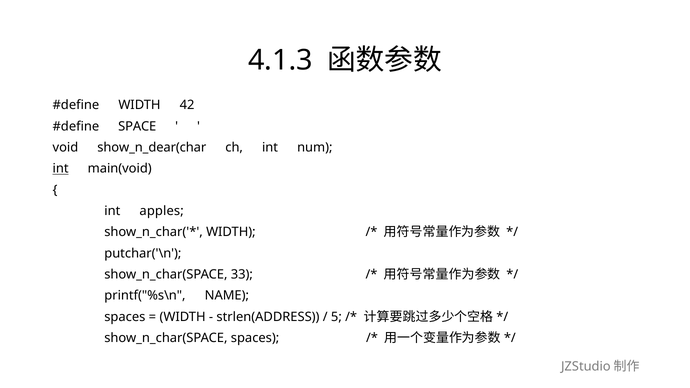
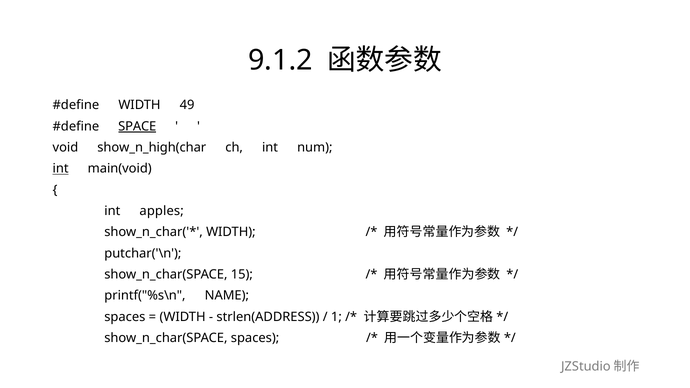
4.1.3: 4.1.3 -> 9.1.2 (280, 60)
42: 42 -> 49 (187, 105)
SPACE underline: none -> present (137, 126)
show_n_dear(char: show_n_dear(char -> show_n_high(char (152, 148)
33: 33 -> 15 (242, 275)
5: 5 -> 1 (336, 317)
